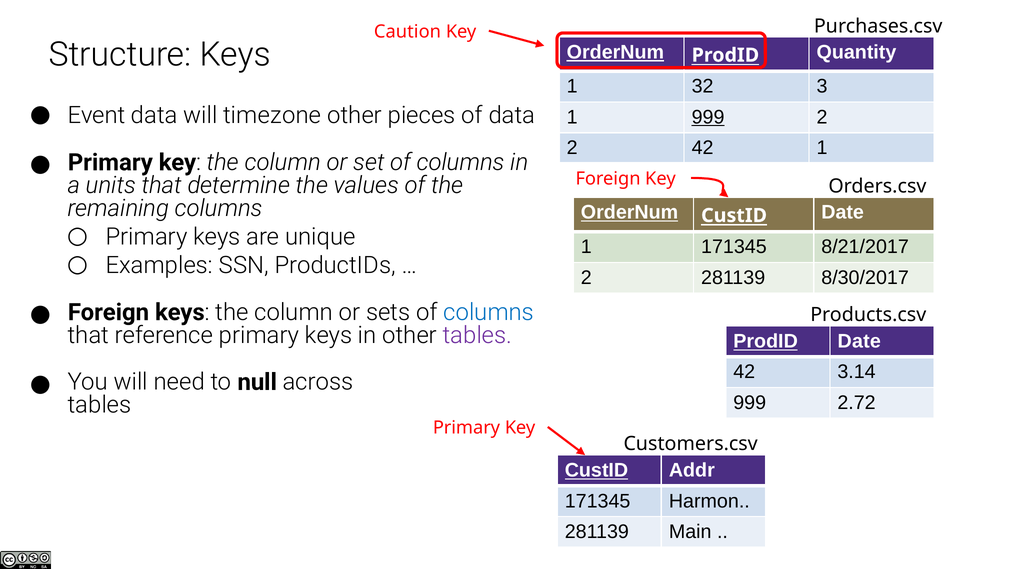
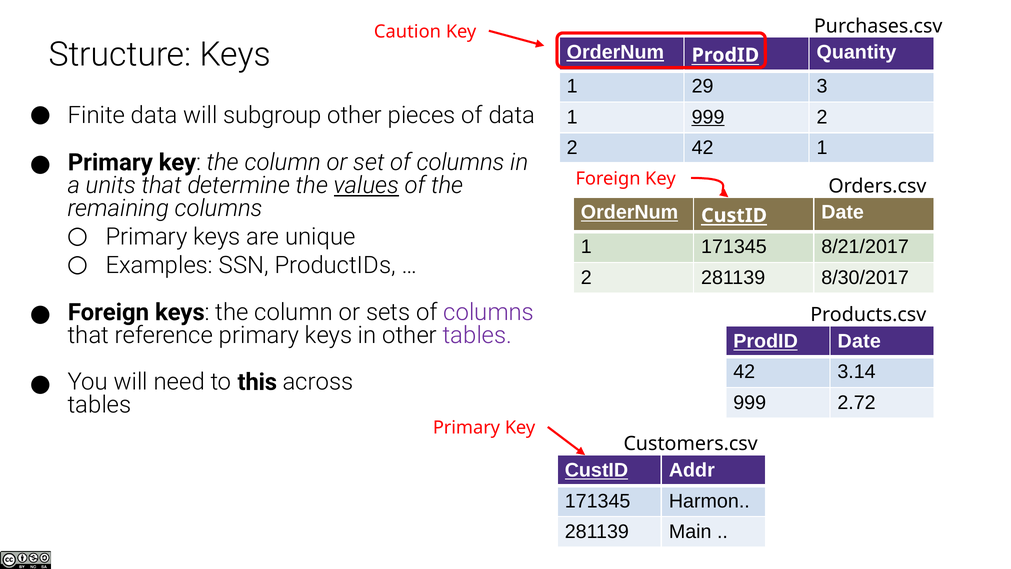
32: 32 -> 29 (703, 86)
Event: Event -> Finite (96, 116)
timezone: timezone -> subgroup (272, 116)
values underline: none -> present (366, 185)
columns colour: blue -> purple (489, 312)
null: null -> this (257, 382)
